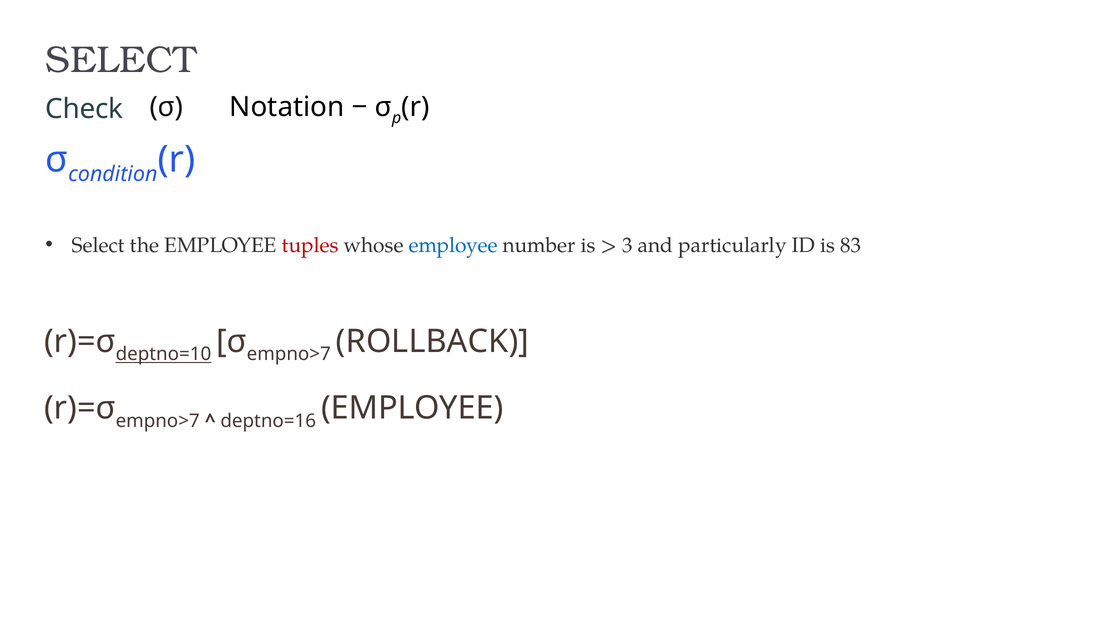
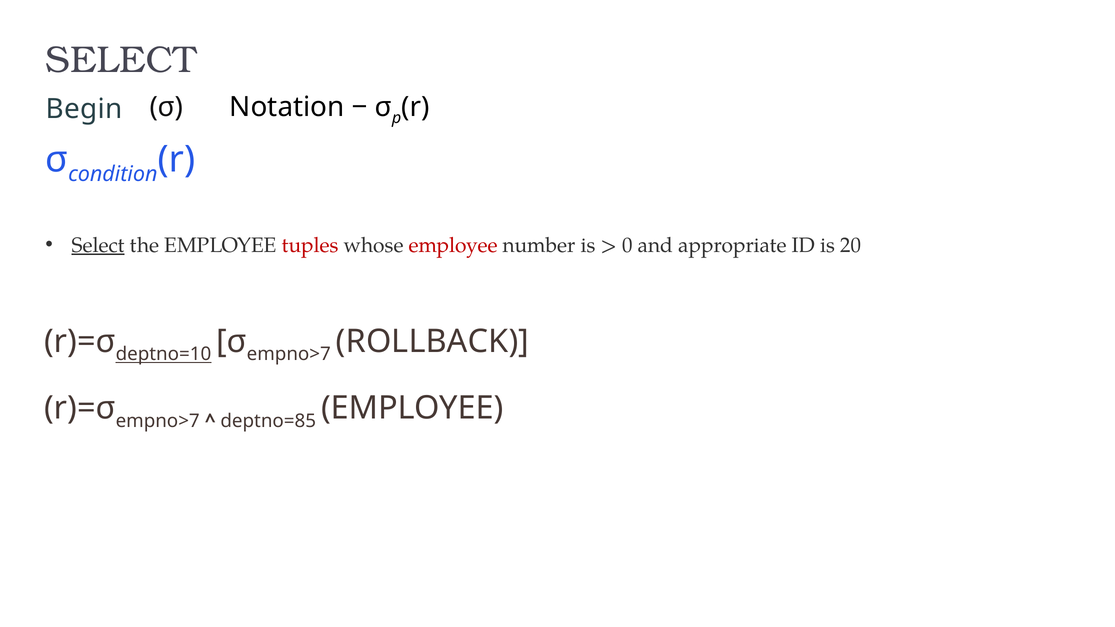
Check: Check -> Begin (84, 109)
Select underline: none -> present (98, 245)
employee colour: blue -> red (453, 245)
3: 3 -> 0 (627, 245)
particularly: particularly -> appropriate (733, 245)
83: 83 -> 20 (851, 245)
deptno=16: deptno=16 -> deptno=85 (268, 421)
